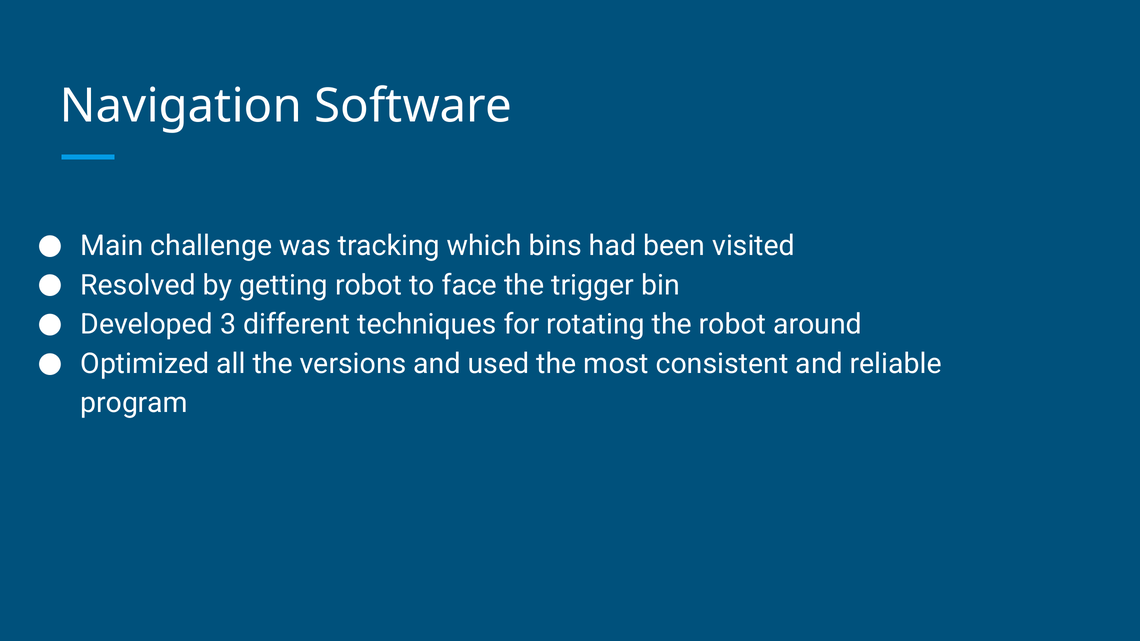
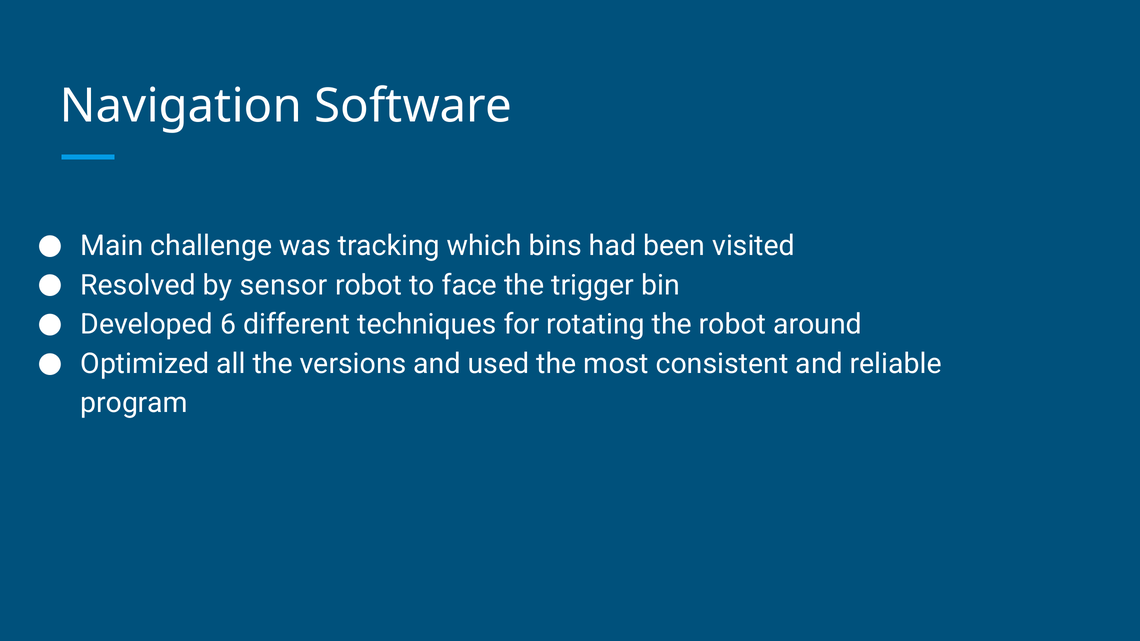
getting: getting -> sensor (283, 285)
3: 3 -> 6 (228, 325)
